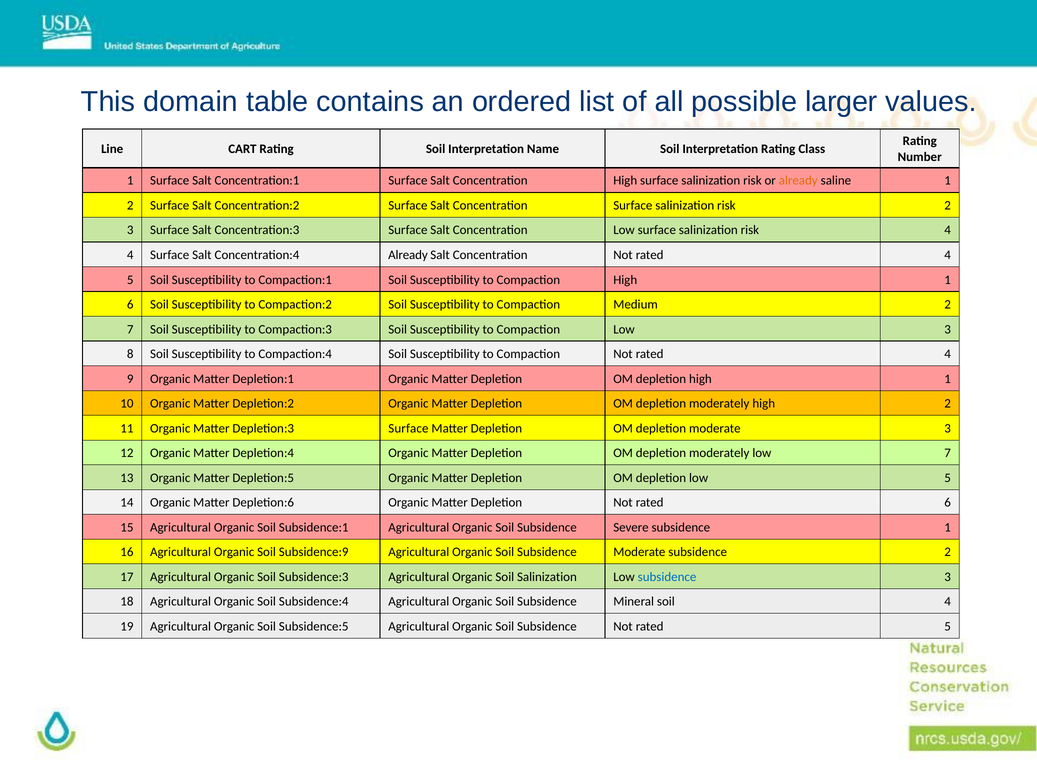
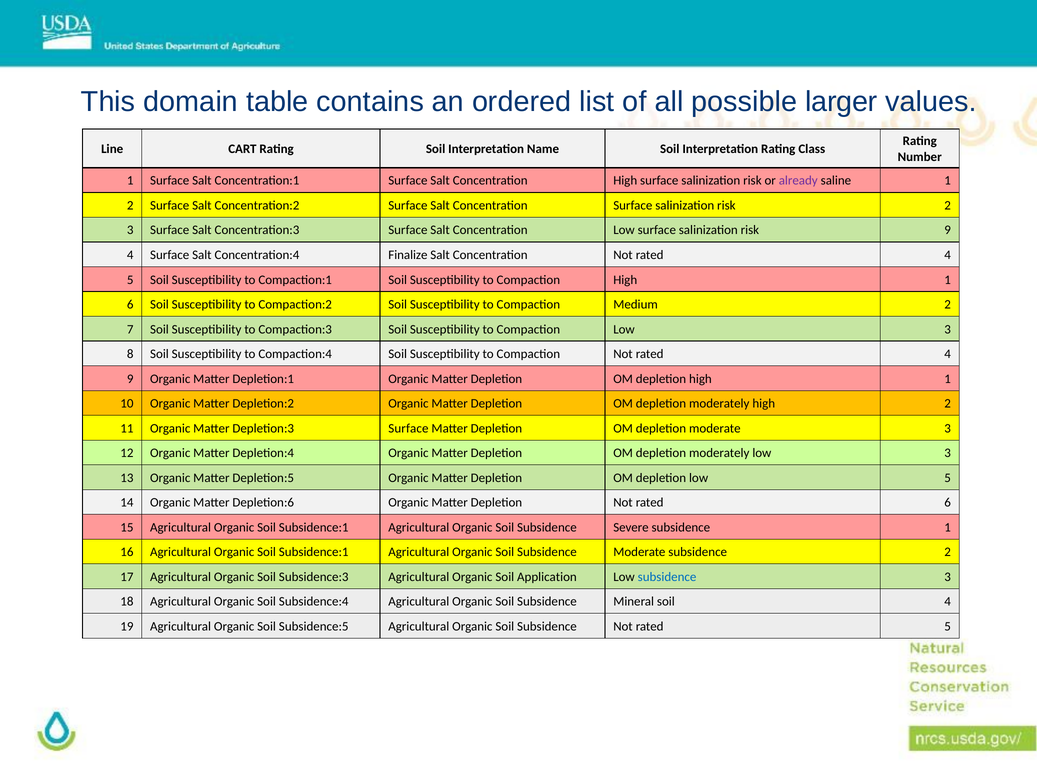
already colour: orange -> purple (798, 181)
risk 4: 4 -> 9 (948, 230)
Concentration:4 Already: Already -> Finalize (408, 255)
moderately low 7: 7 -> 3 (948, 453)
Subsidence:9: Subsidence:9 -> Subsidence:1 (314, 553)
Soil Salinization: Salinization -> Application (547, 577)
